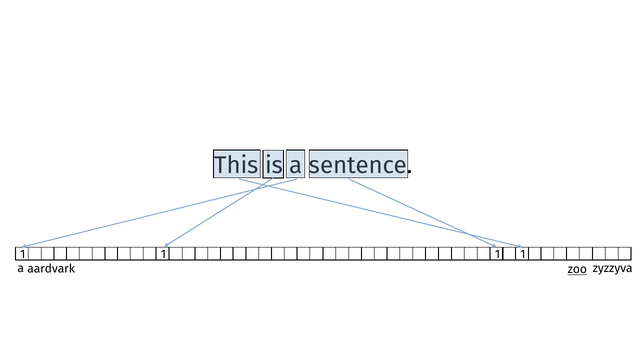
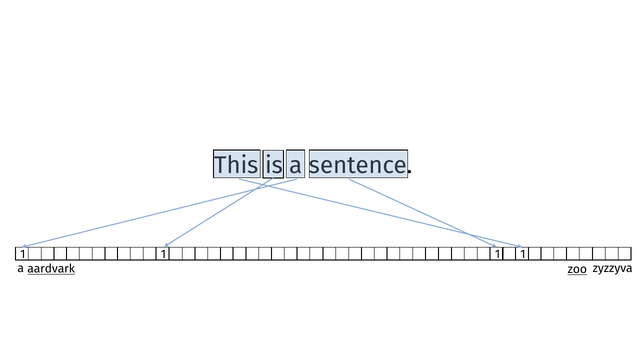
aardvark underline: none -> present (51, 269)
